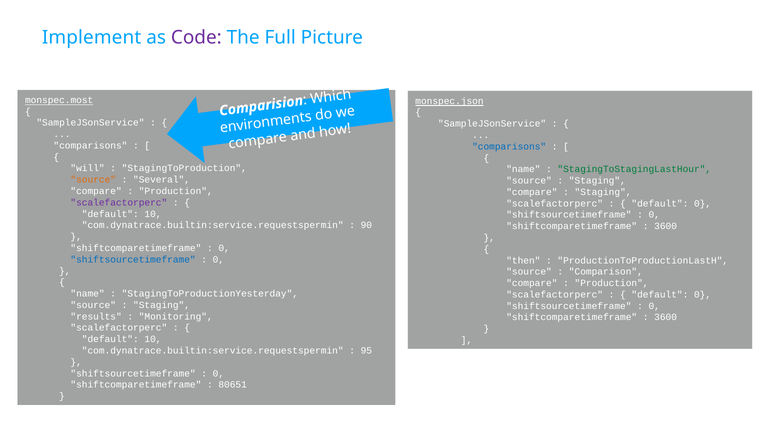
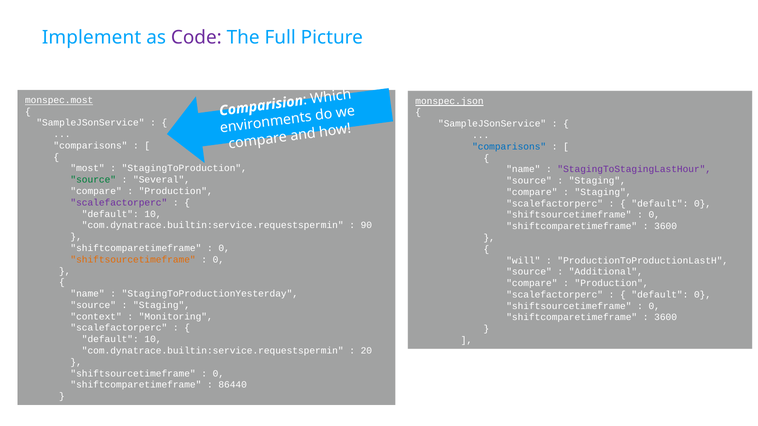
will: will -> most (88, 169)
StagingToStagingLastHour colour: green -> purple (634, 169)
source colour: orange -> green (93, 180)
shiftsourcetimeframe colour: blue -> orange (133, 260)
then: then -> will (523, 261)
Comparison: Comparison -> Additional (606, 272)
results: results -> context (96, 317)
95: 95 -> 20 (366, 351)
80651: 80651 -> 86440 (233, 385)
